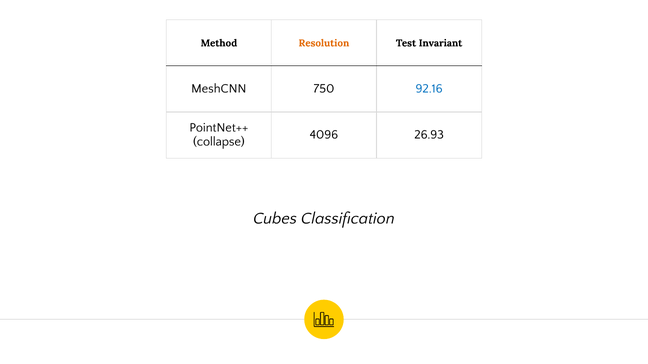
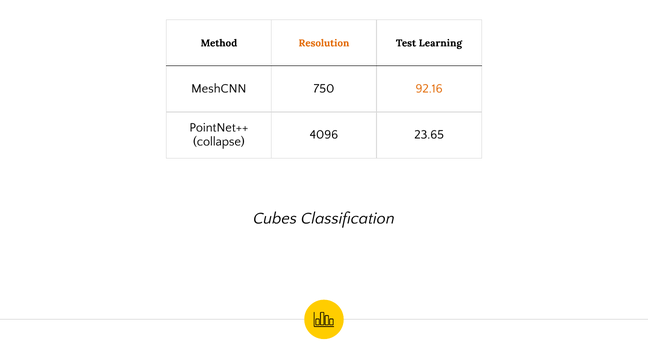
Invariant: Invariant -> Learning (440, 43)
92.16 colour: blue -> orange (429, 89)
26.93: 26.93 -> 23.65 (429, 135)
